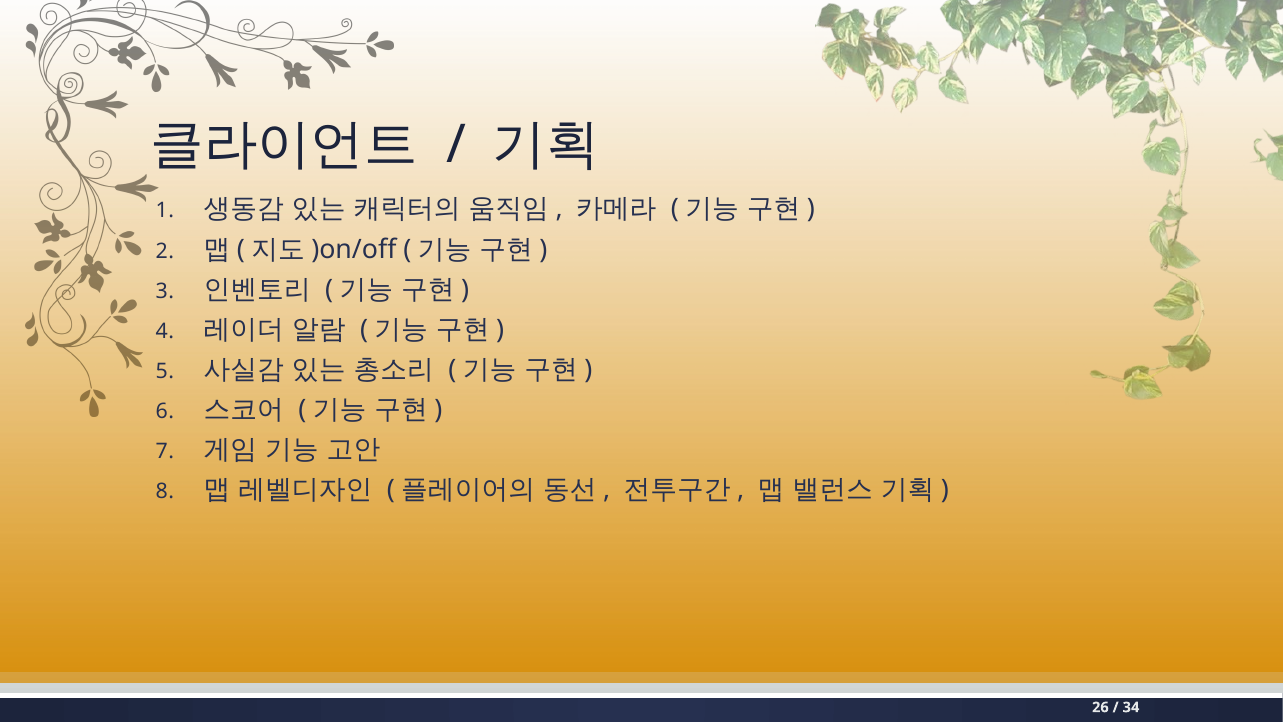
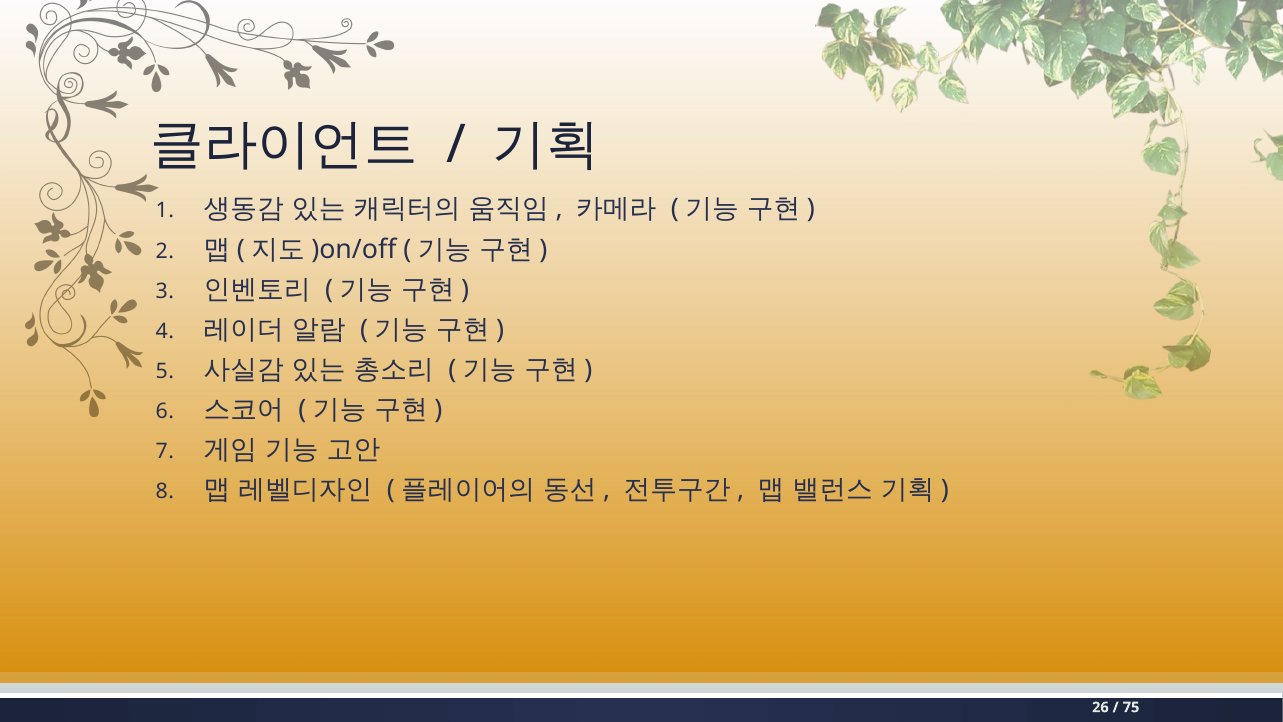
34: 34 -> 75 (1131, 707)
